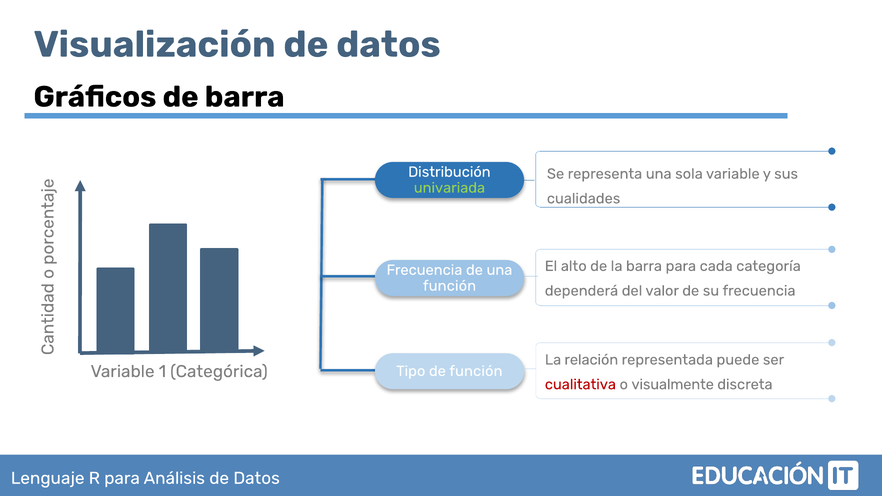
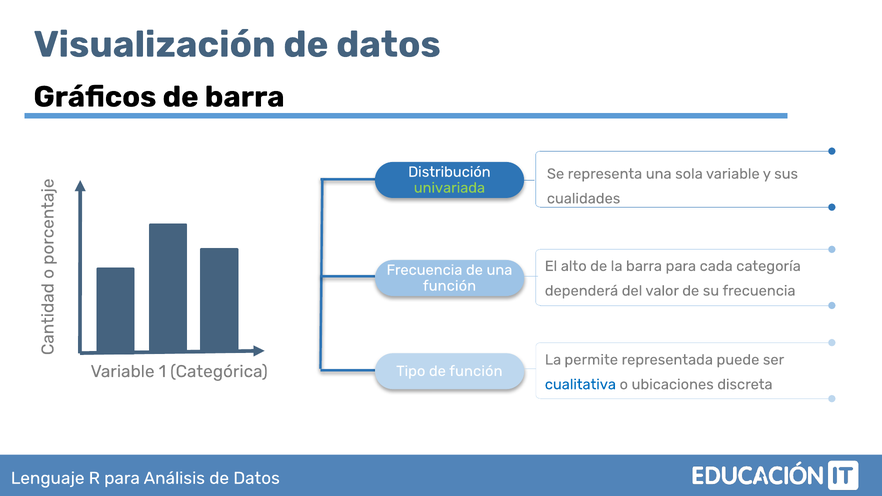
relación: relación -> permite (591, 360)
cualitativa colour: red -> blue (580, 385)
visualmente: visualmente -> ubicaciones (673, 385)
